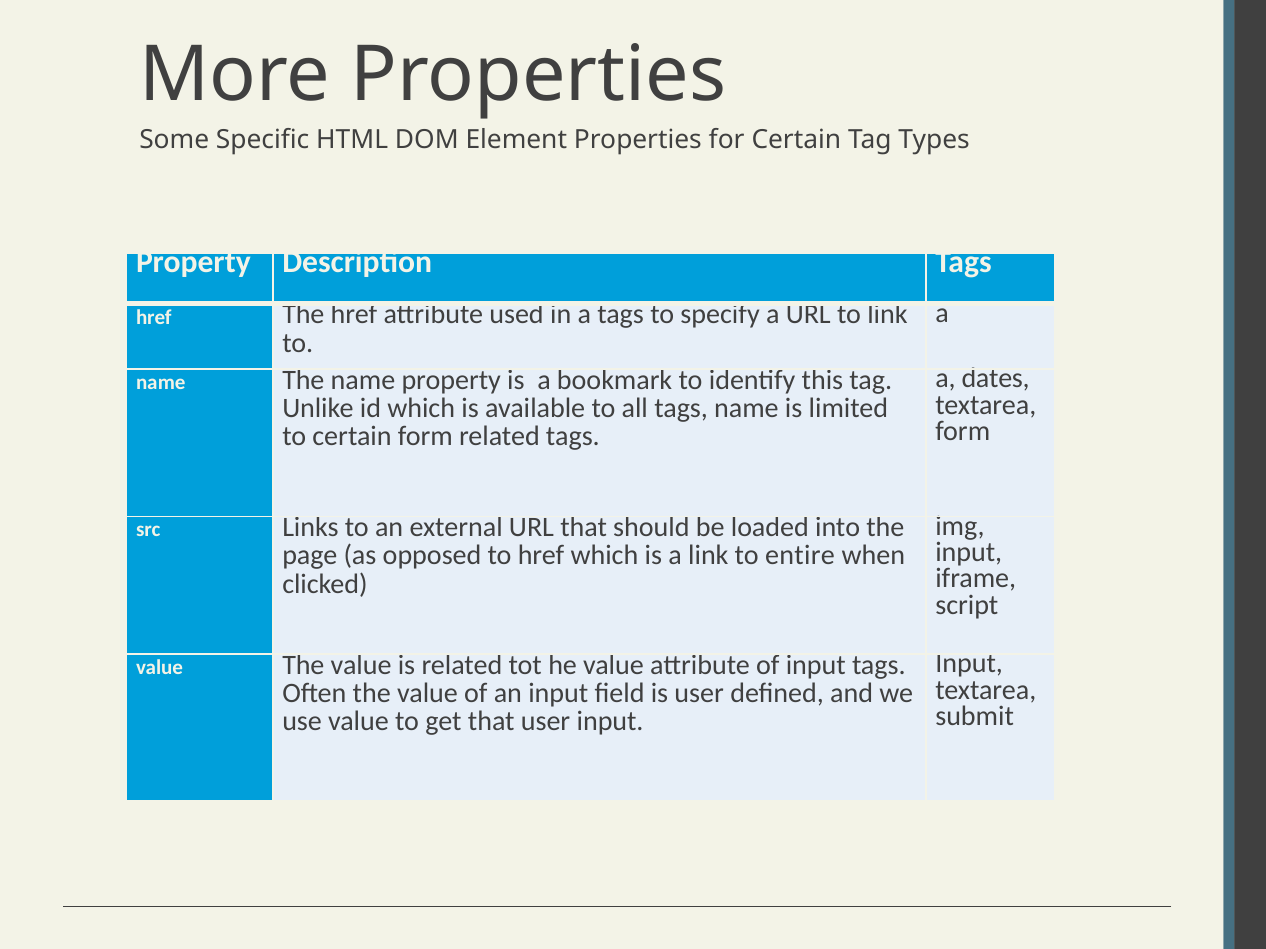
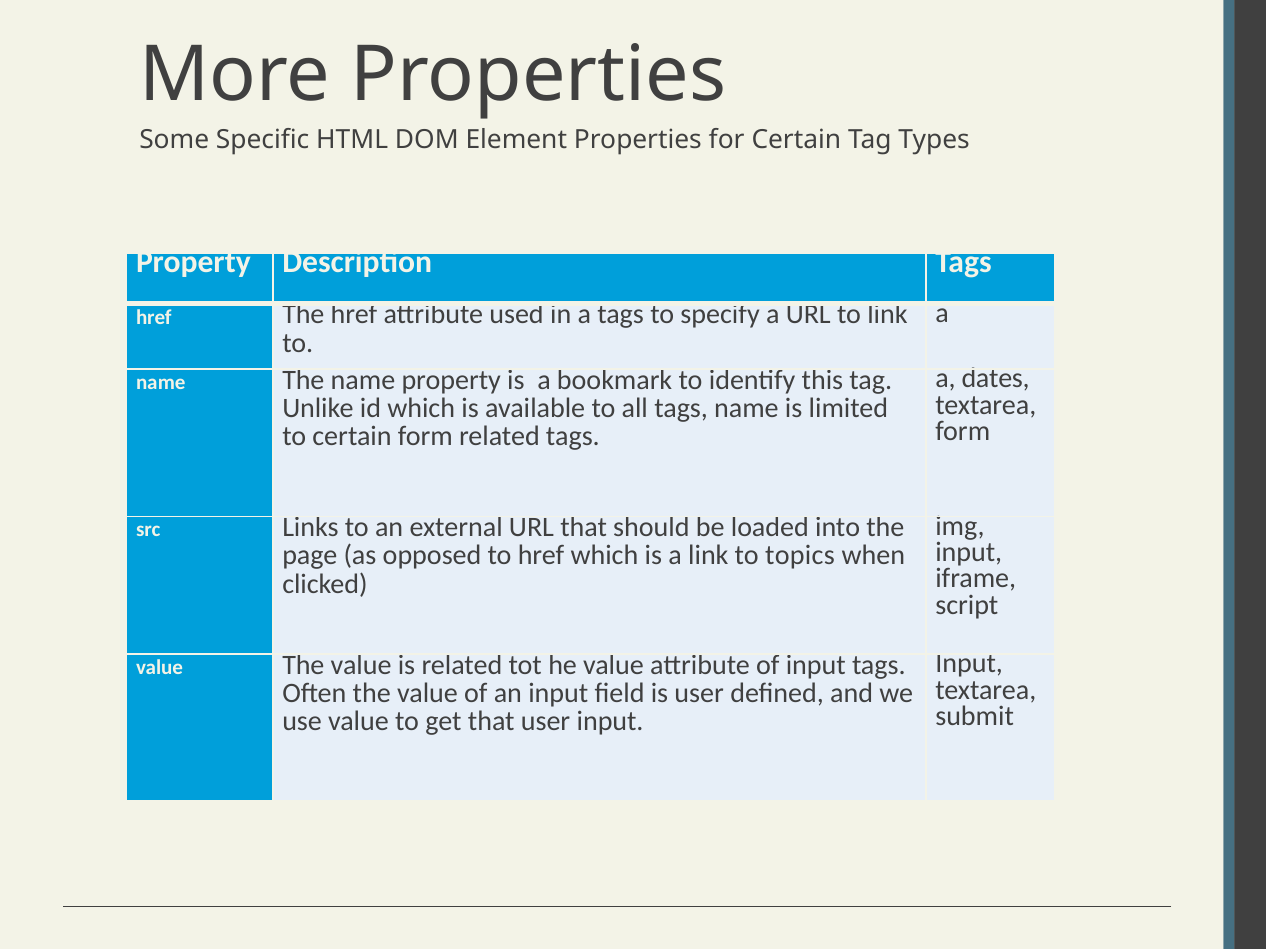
entire: entire -> topics (800, 556)
